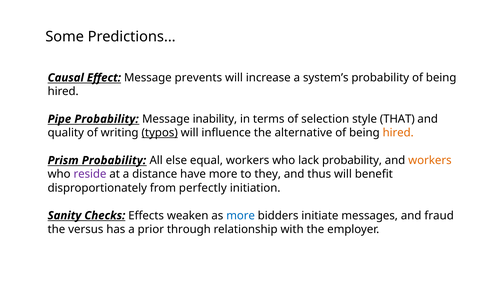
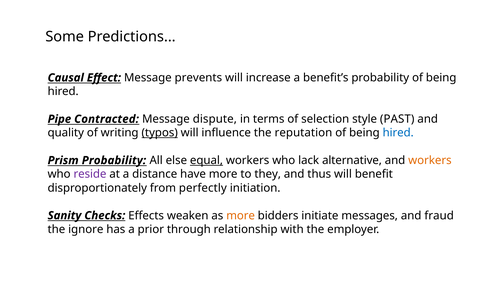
system’s: system’s -> benefit’s (326, 78)
Pipe Probability: Probability -> Contracted (107, 119)
inability: inability -> dispute (215, 119)
THAT: THAT -> PAST (397, 119)
alternative: alternative -> reputation (303, 133)
hired colour: orange -> blue (398, 133)
equal underline: none -> present (206, 160)
lack probability: probability -> alternative (352, 160)
more colour: blue -> orange (241, 215)
versus: versus -> ignore (86, 229)
